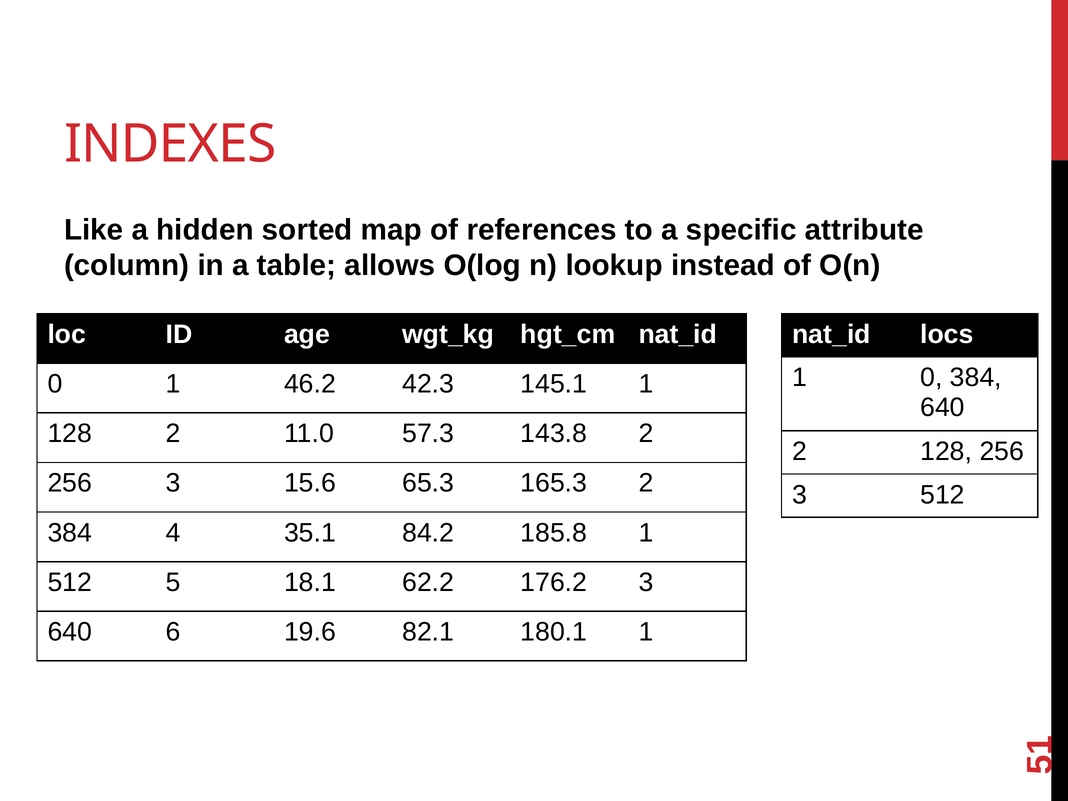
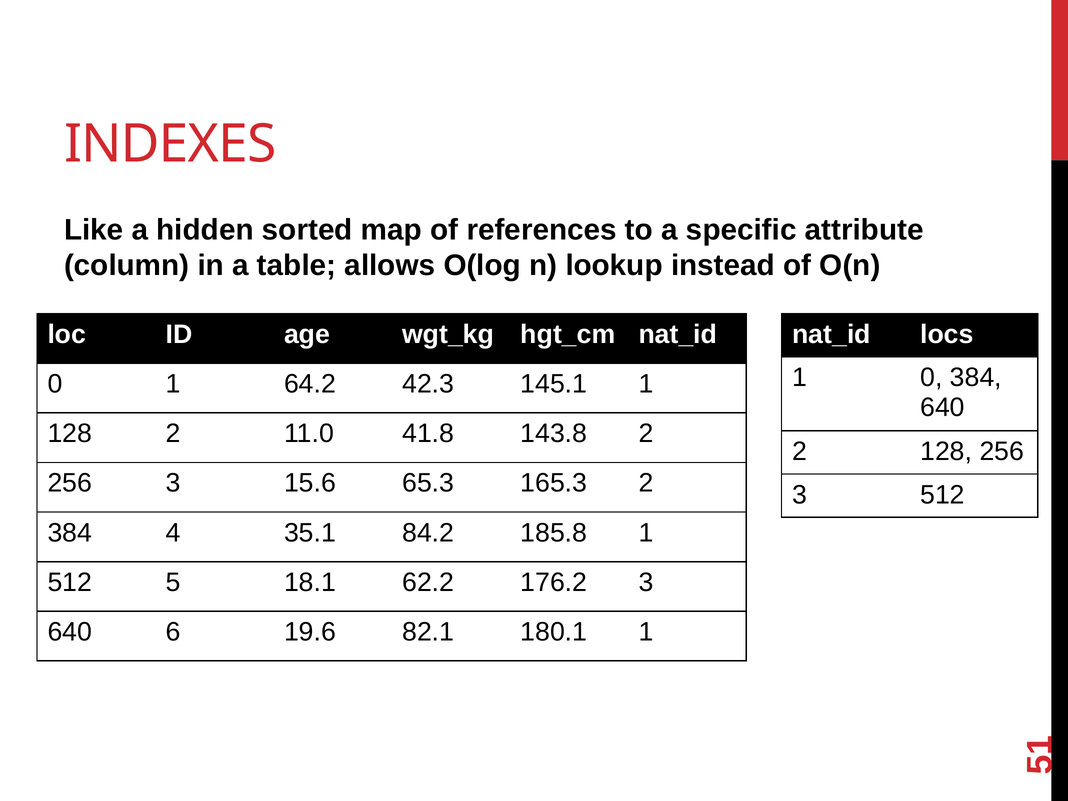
46.2: 46.2 -> 64.2 (310, 384)
57.3: 57.3 -> 41.8 (428, 434)
